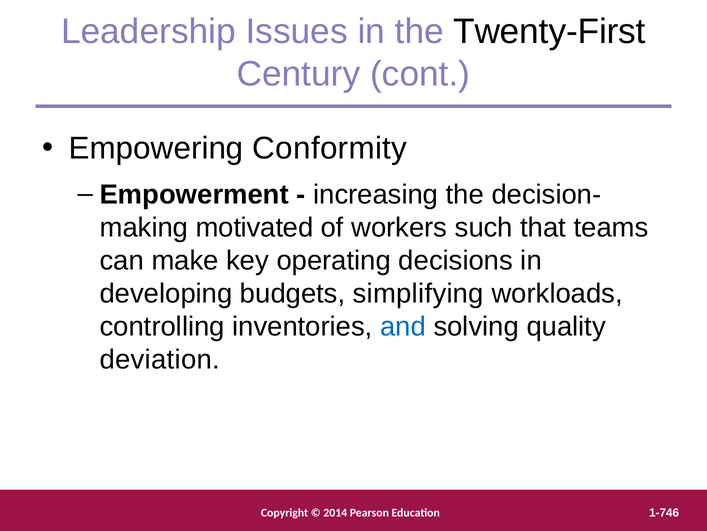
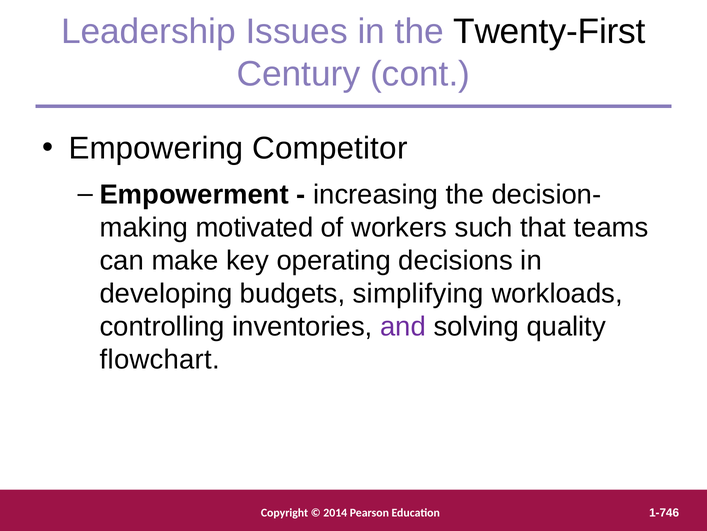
Conformity: Conformity -> Competitor (330, 148)
and colour: blue -> purple (403, 326)
deviation: deviation -> flowchart (160, 359)
